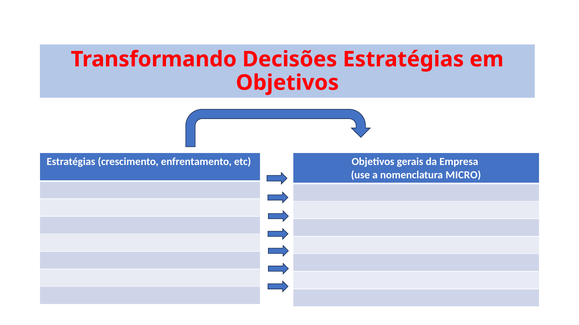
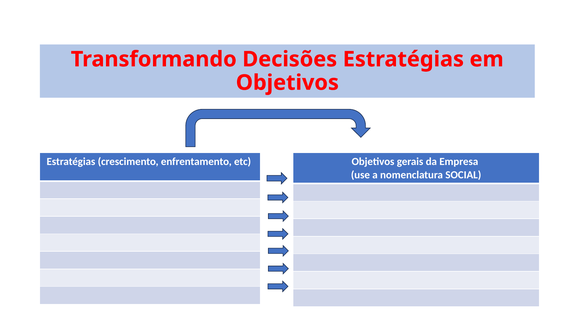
MICRO: MICRO -> SOCIAL (463, 175)
